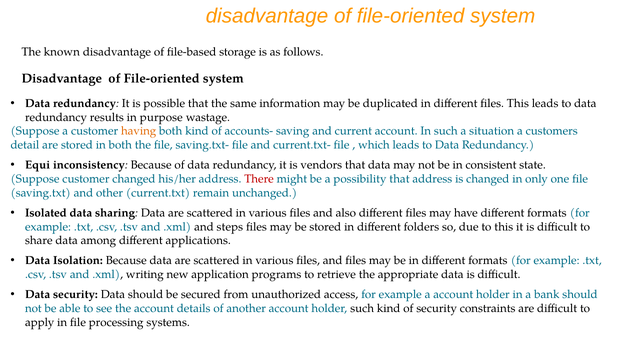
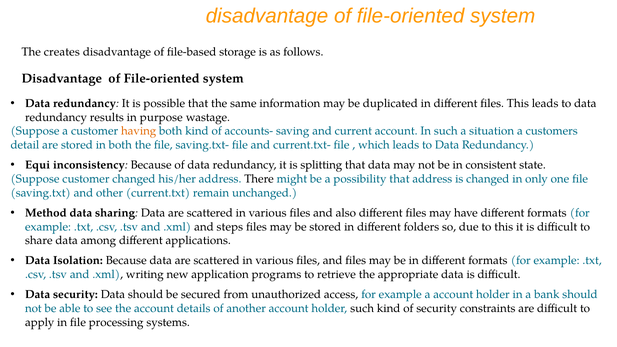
known: known -> creates (62, 52)
vendors: vendors -> splitting (321, 165)
There colour: red -> black (259, 179)
Isolated: Isolated -> Method (46, 213)
